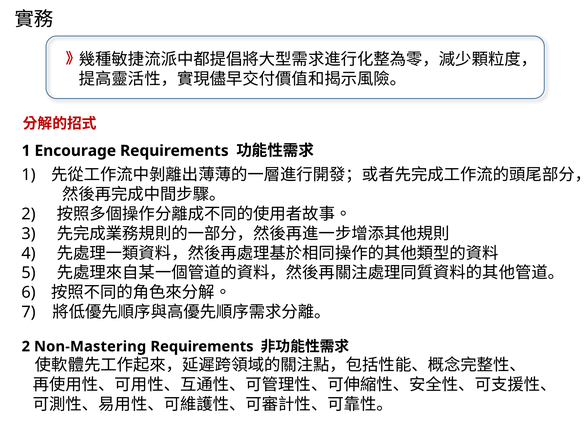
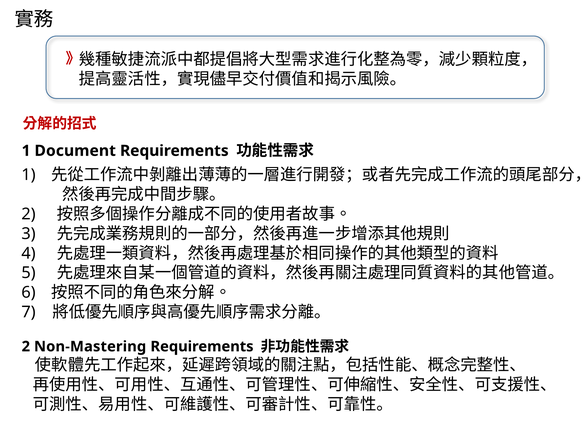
Encourage: Encourage -> Document (75, 151)
